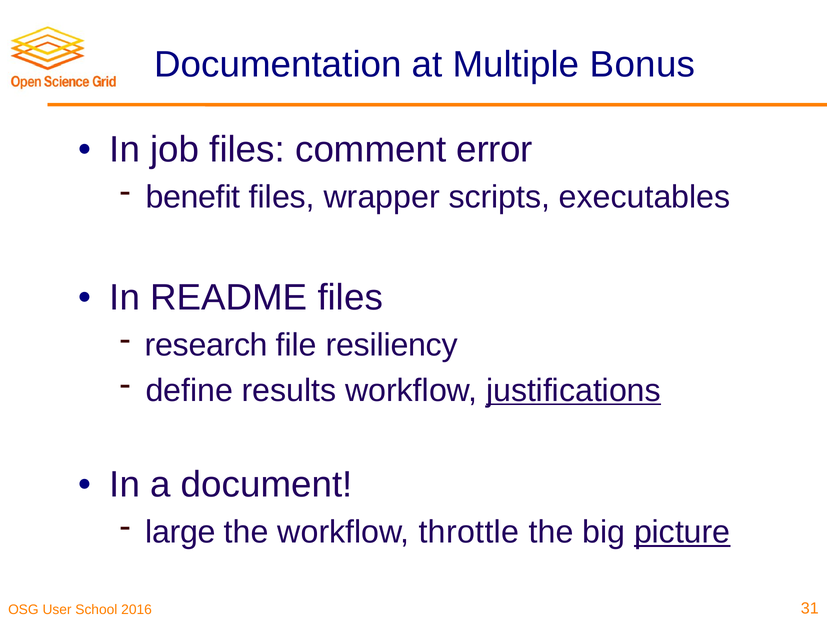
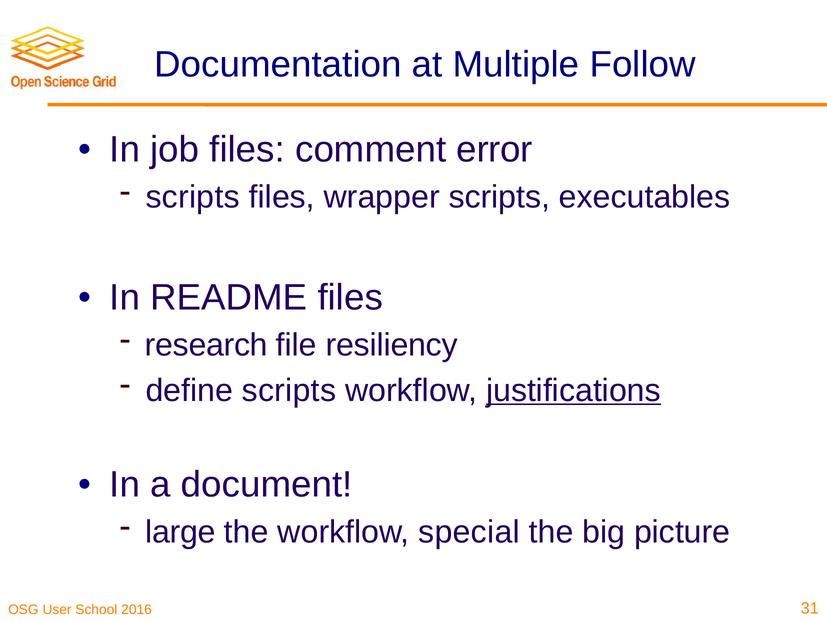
Bonus: Bonus -> Follow (643, 65)
benefit: benefit -> scripts (193, 197)
define results: results -> scripts (289, 390)
throttle: throttle -> special (469, 532)
picture underline: present -> none (682, 532)
